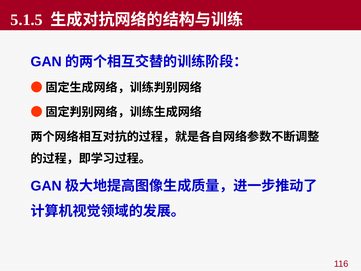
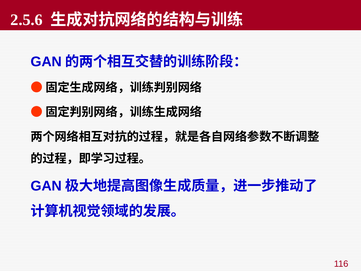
5.1.5: 5.1.5 -> 2.5.6 (27, 20)
